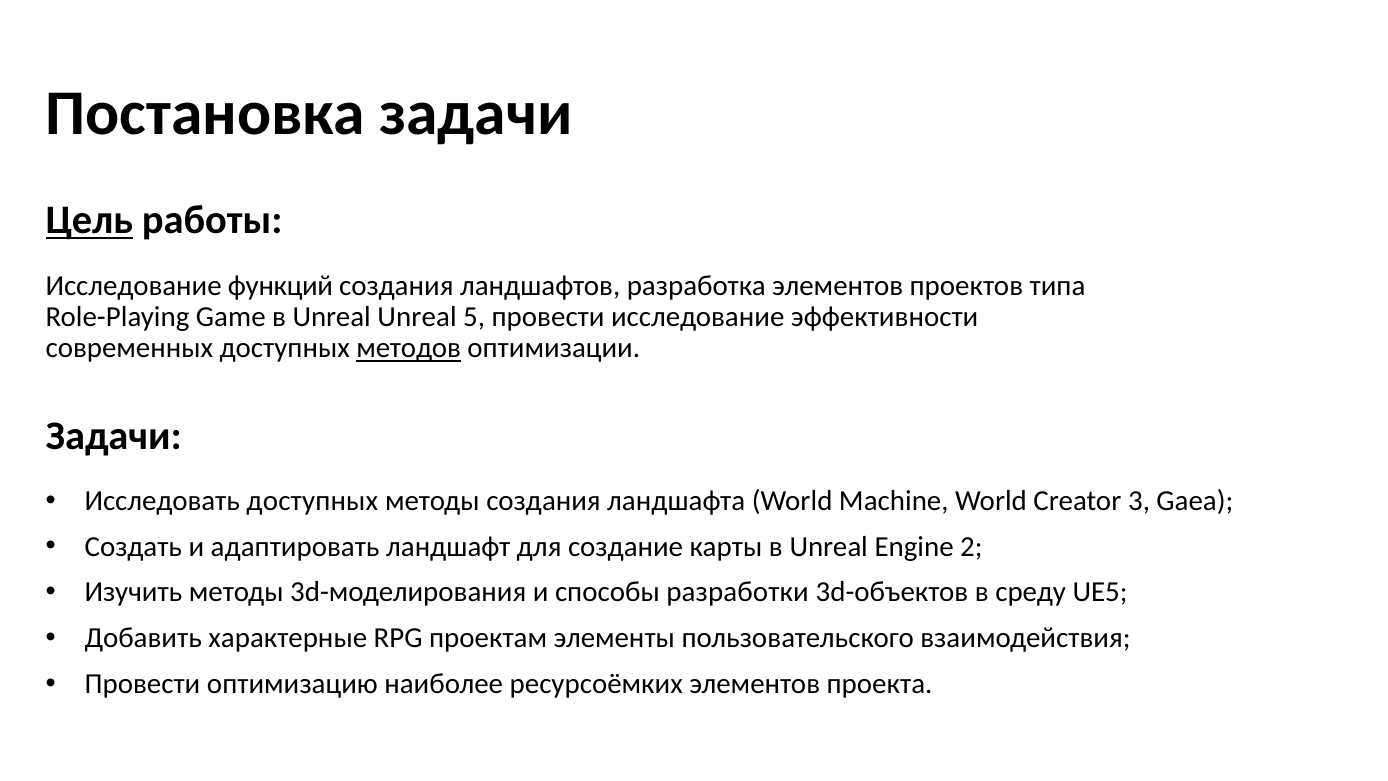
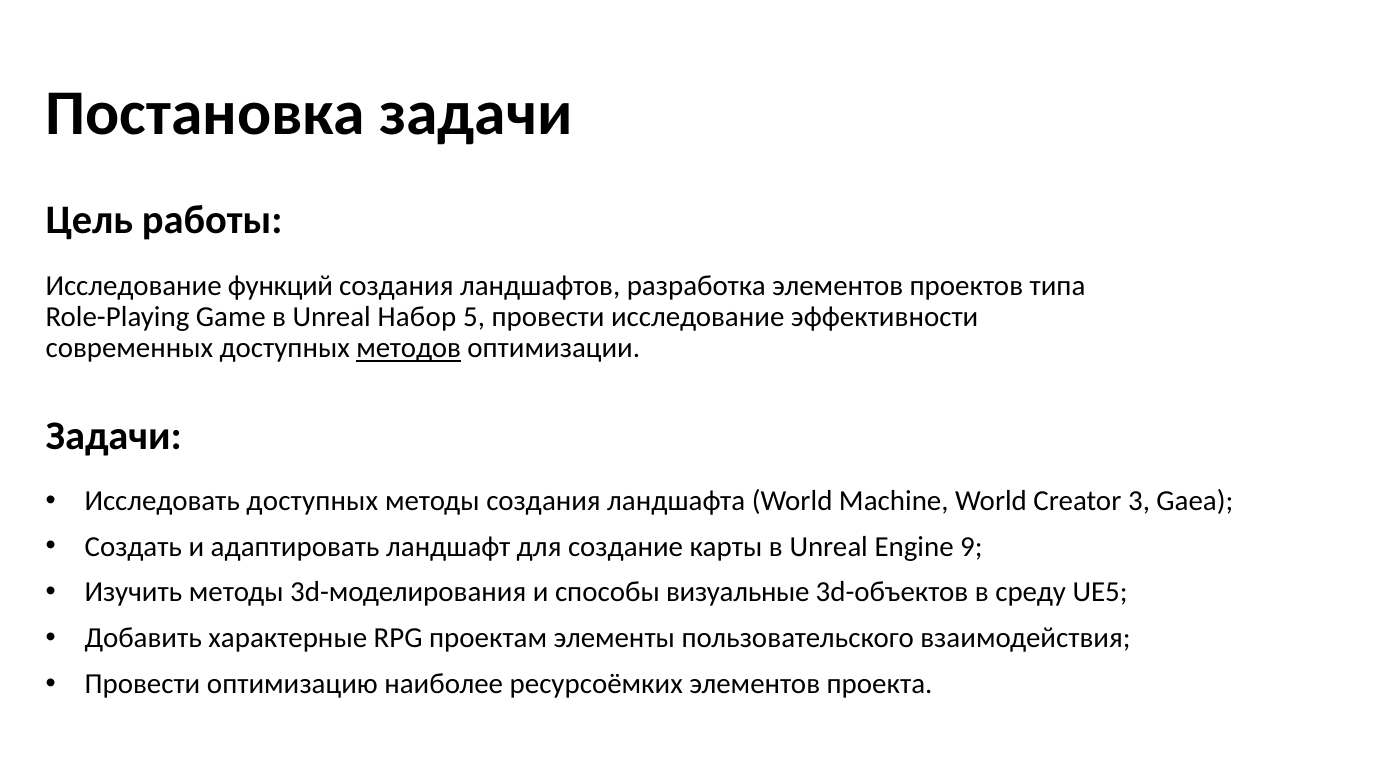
Цель underline: present -> none (89, 221)
Unreal Unreal: Unreal -> Набор (417, 317)
2: 2 -> 9 (971, 546)
разработки: разработки -> визуальные (738, 592)
